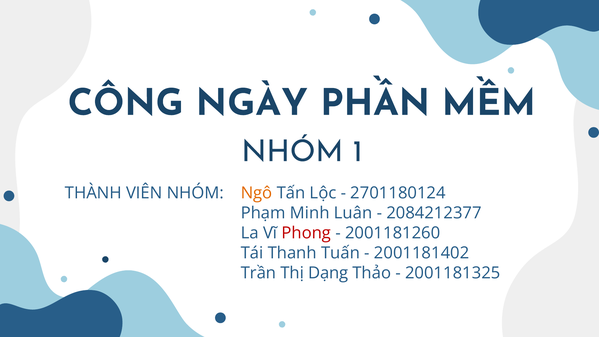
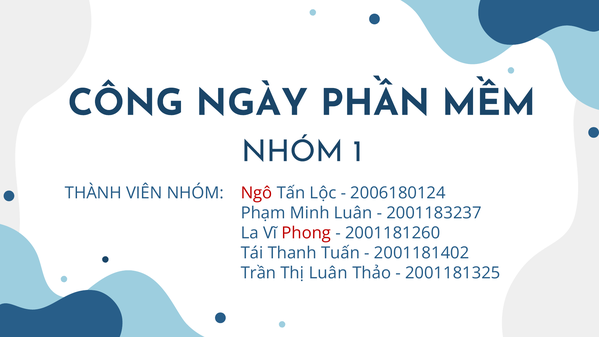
Ngô colour: orange -> red (257, 193)
2701180124: 2701180124 -> 2006180124 (398, 193)
2084212377: 2084212377 -> 2001183237 (434, 213)
Thị Dạng: Dạng -> Luân (328, 273)
